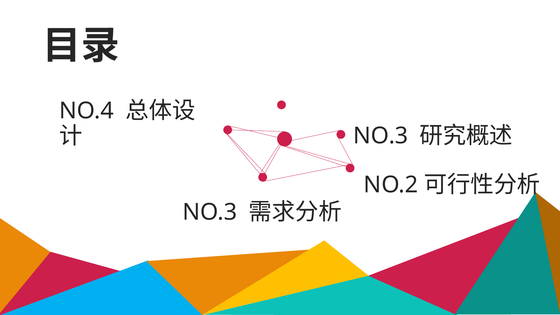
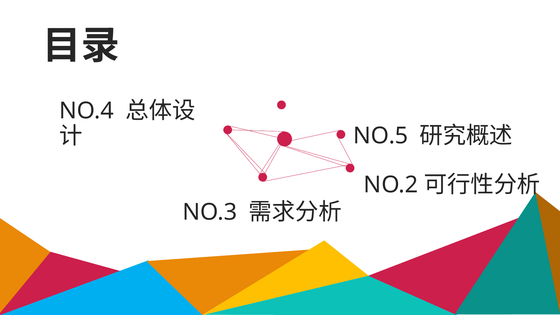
NO.3: NO.3 -> NO.5 (381, 136)
